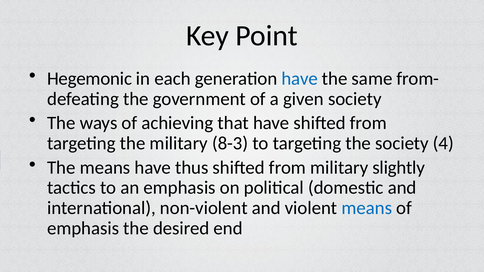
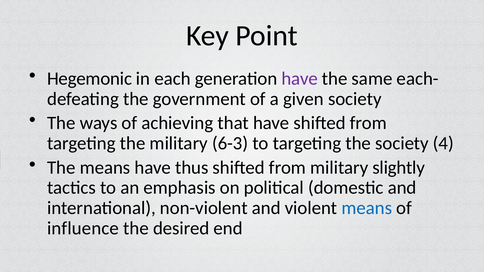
have colour: blue -> purple (300, 79)
from-: from- -> each- (418, 79)
8-3: 8-3 -> 6-3 (230, 143)
emphasis: emphasis -> influence (83, 229)
